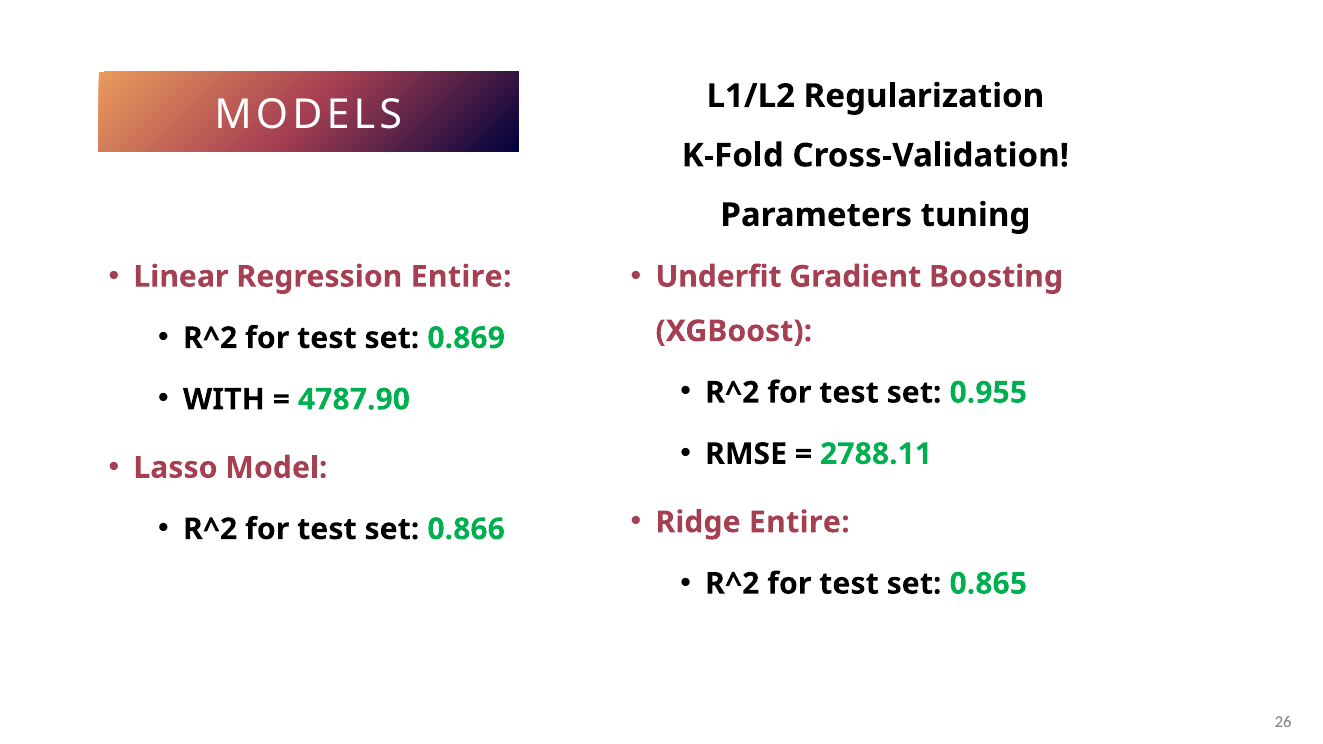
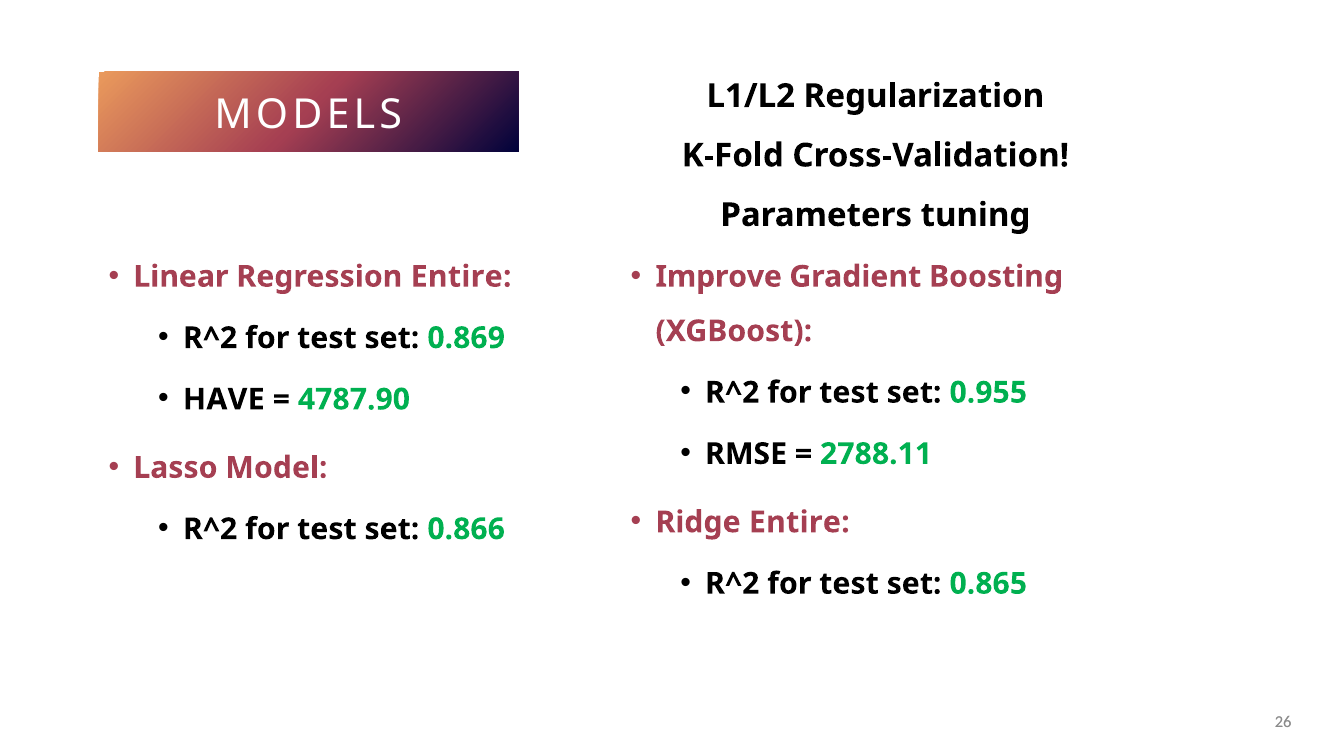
Underfit: Underfit -> Improve (719, 277)
WITH: WITH -> HAVE (224, 400)
